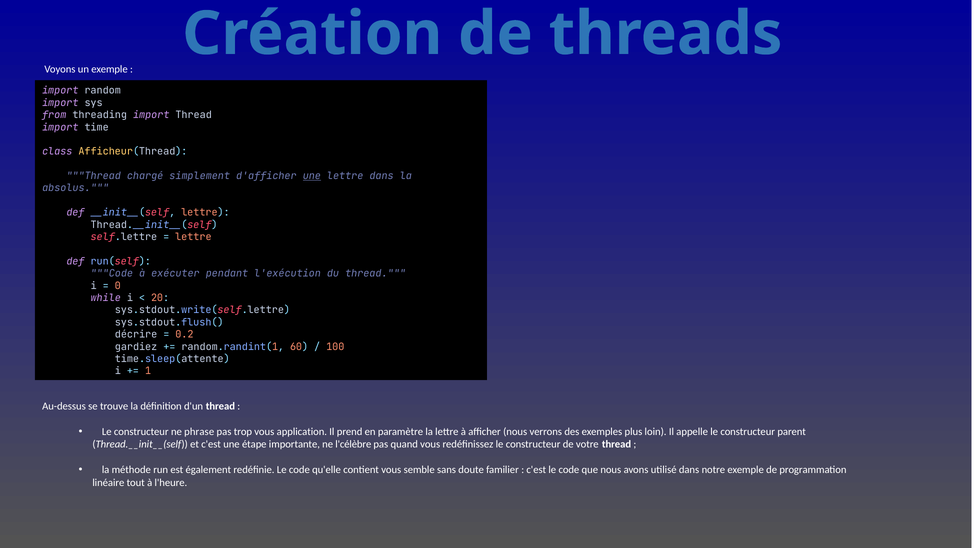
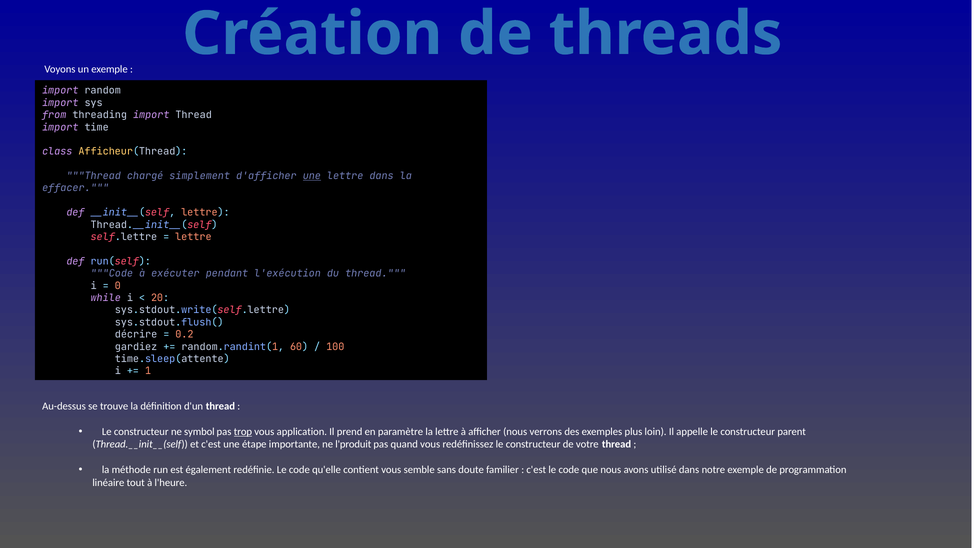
absolus: absolus -> effacer (76, 188)
phrase: phrase -> symbol (199, 432)
trop underline: none -> present (243, 432)
l'célèbre: l'célèbre -> l'produit (353, 444)
